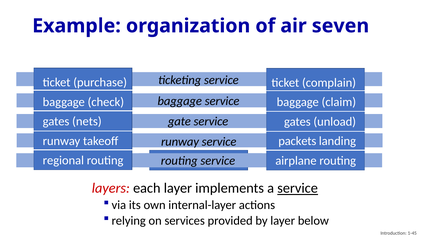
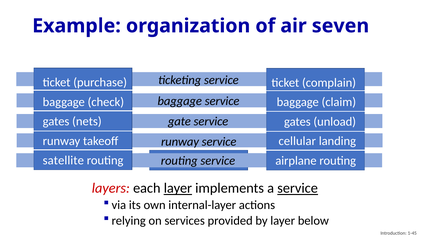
packets: packets -> cellular (297, 141)
regional: regional -> satellite (63, 160)
layer underline: none -> present (178, 188)
